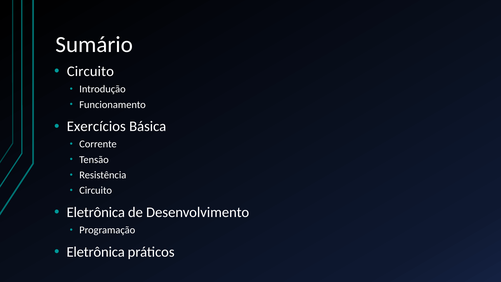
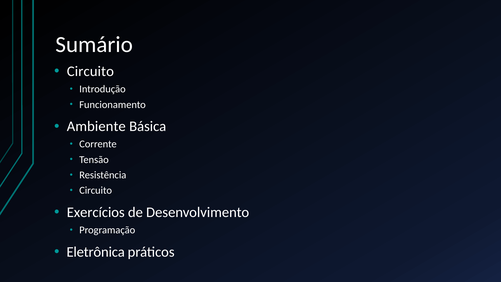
Exercícios: Exercícios -> Ambiente (96, 126)
Eletrônica: Eletrônica -> Exercícios (96, 212)
